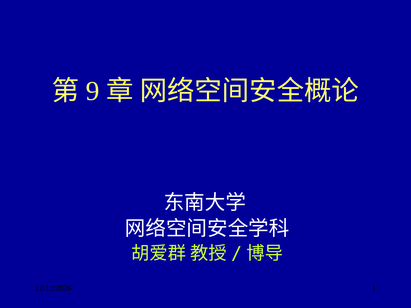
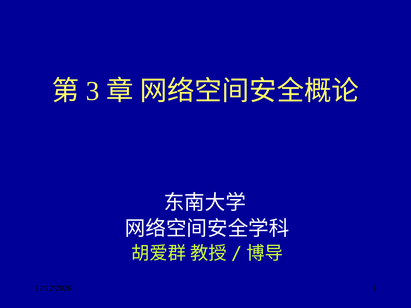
9: 9 -> 3 (93, 91)
